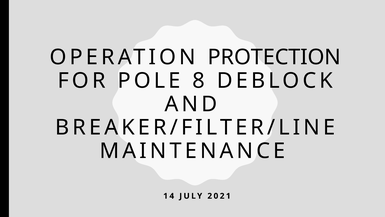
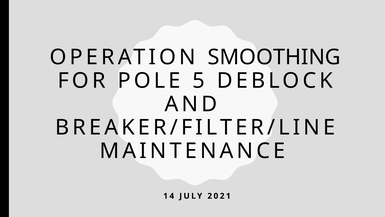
PROTECTION: PROTECTION -> SMOOTHING (274, 57)
8: 8 -> 5 (199, 81)
